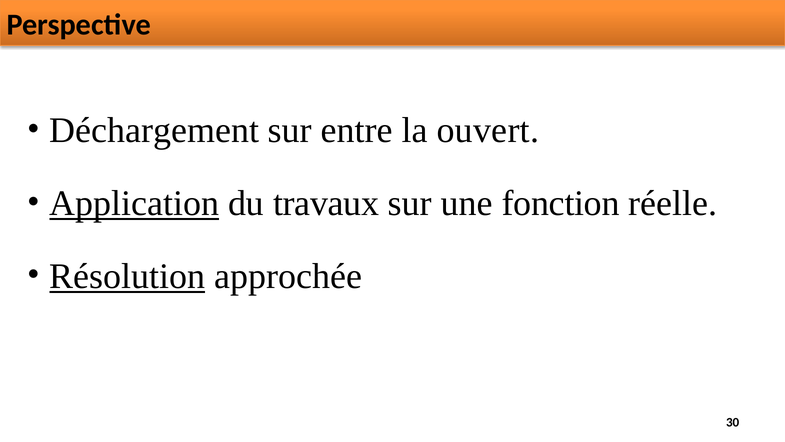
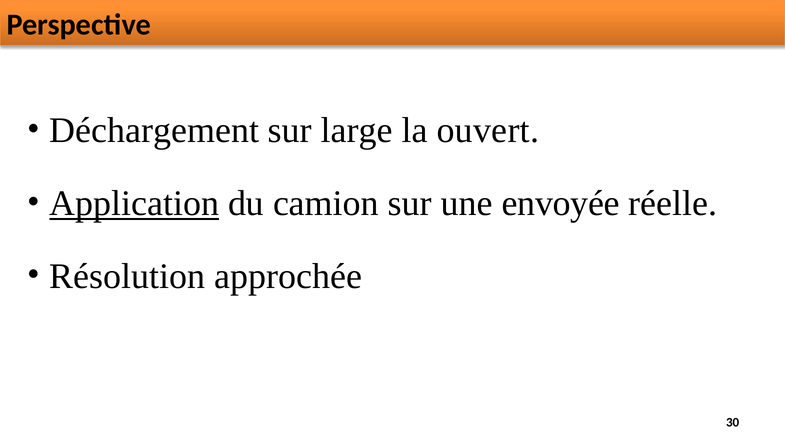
entre: entre -> large (357, 130)
travaux: travaux -> camion (326, 203)
fonction: fonction -> envoyée (561, 203)
Résolution underline: present -> none (127, 276)
